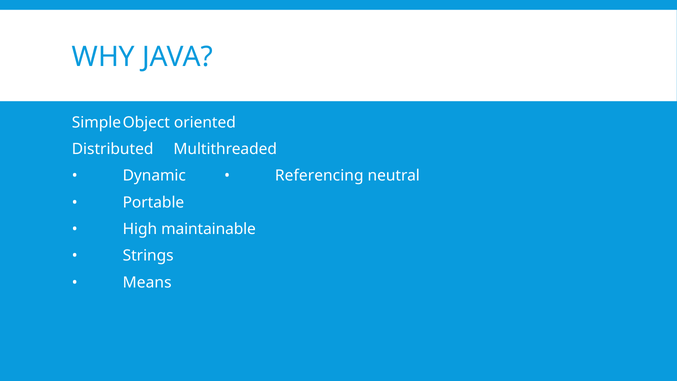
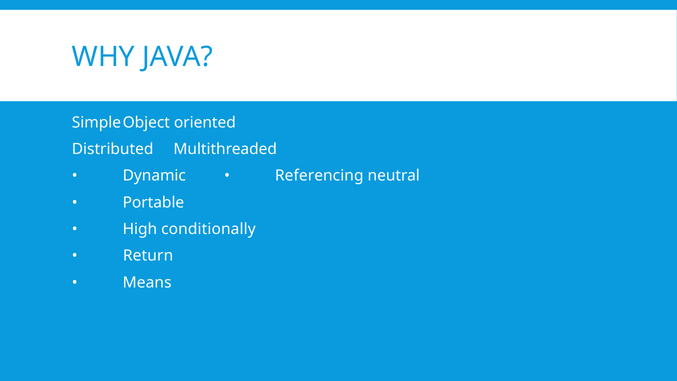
maintainable: maintainable -> conditionally (208, 229)
Strings: Strings -> Return (148, 256)
